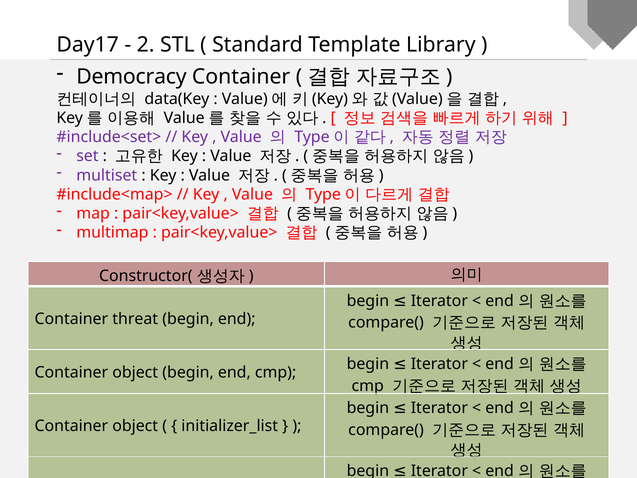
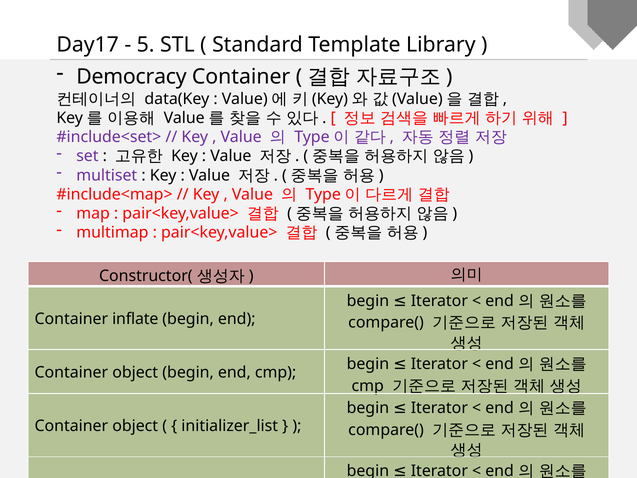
2: 2 -> 5 (146, 45)
threat: threat -> inflate (135, 319)
